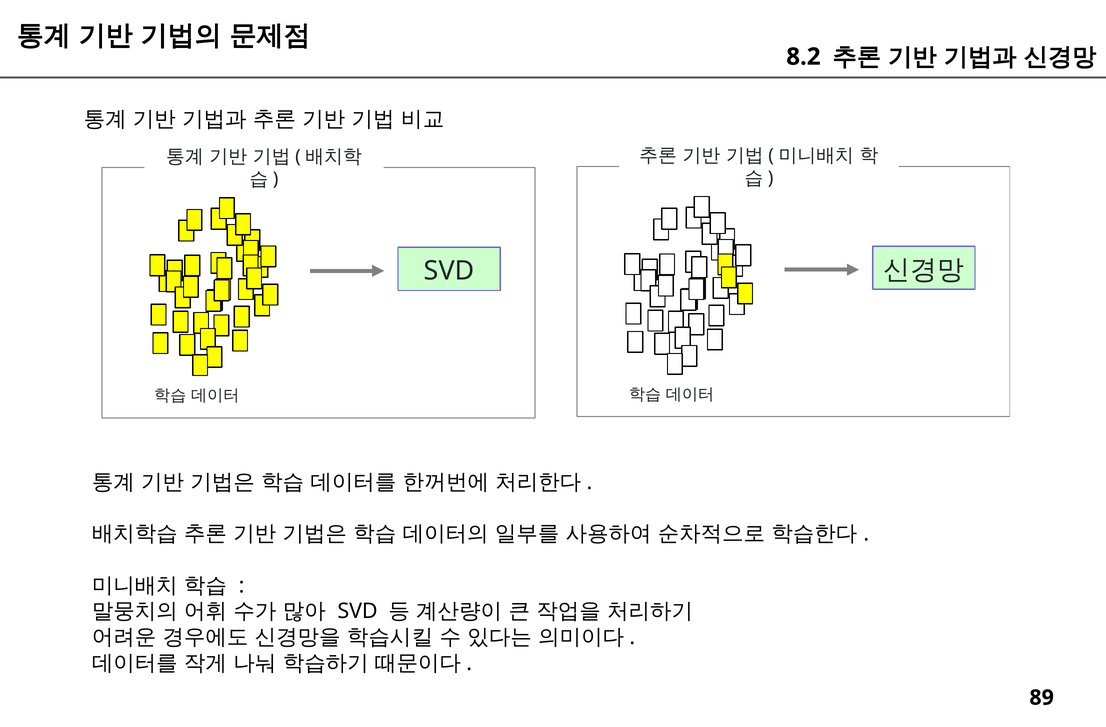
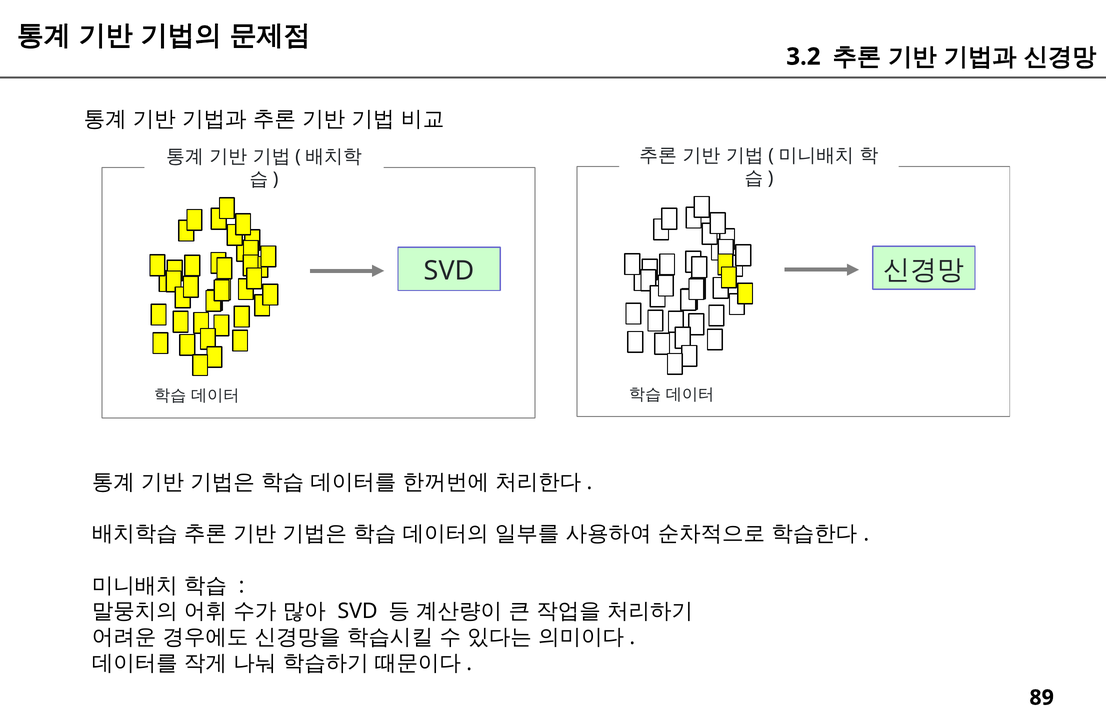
8.2: 8.2 -> 3.2 (803, 57)
